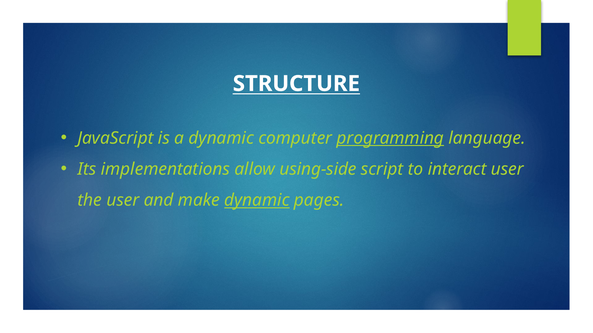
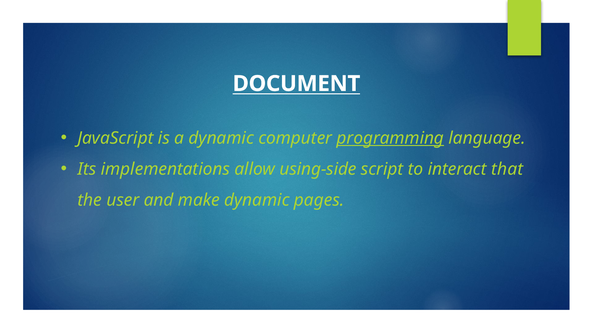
STRUCTURE: STRUCTURE -> DOCUMENT (296, 84)
interact user: user -> that (507, 169)
dynamic underline: present -> none (257, 201)
